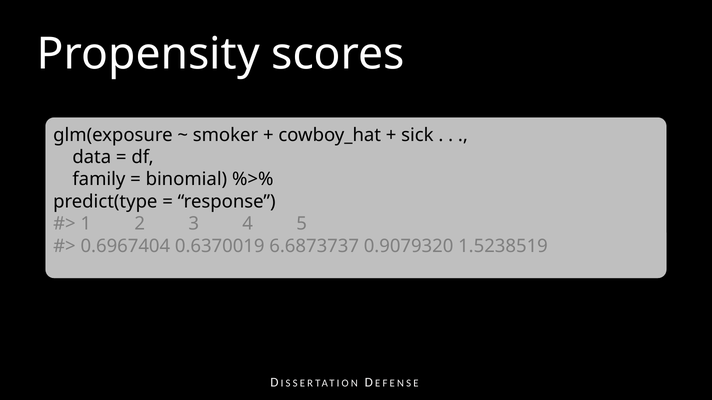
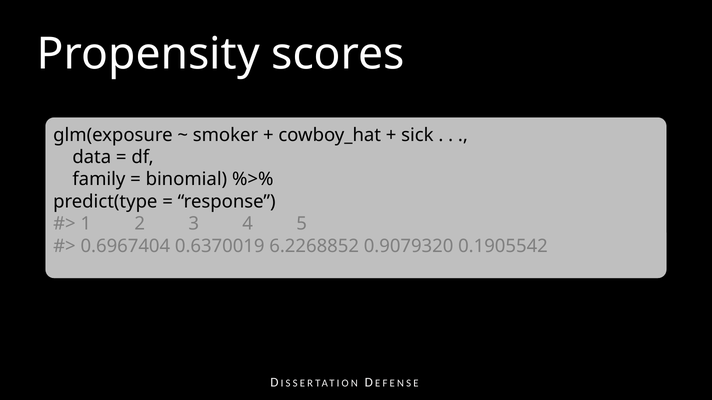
6.6873737: 6.6873737 -> 6.2268852 (314, 246)
1.5238519: 1.5238519 -> 0.1905542 (503, 246)
